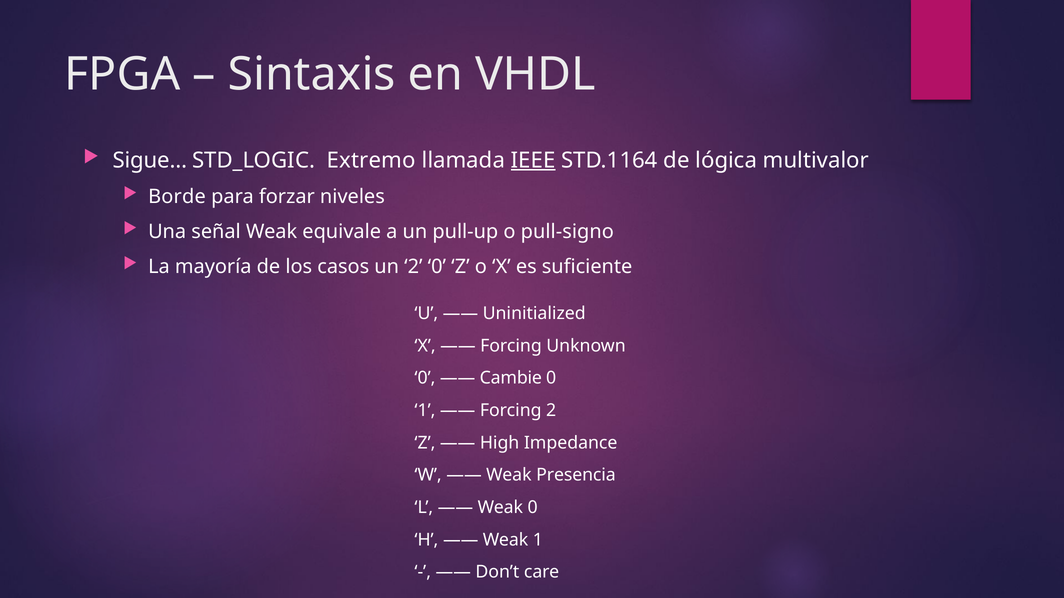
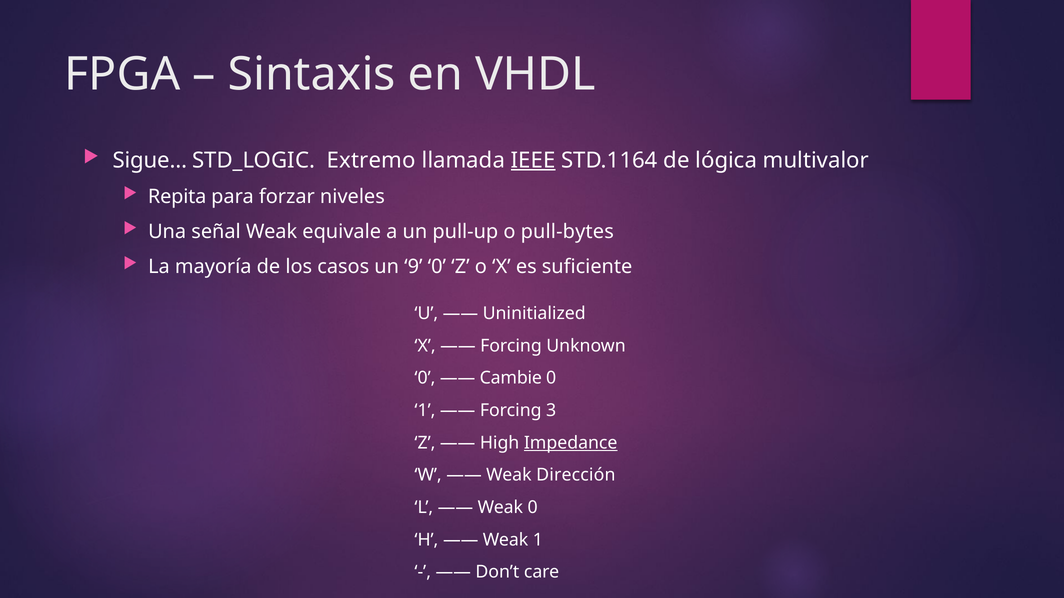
Borde: Borde -> Repita (177, 197)
pull-signo: pull-signo -> pull-bytes (567, 232)
un 2: 2 -> 9 (413, 267)
Forcing 2: 2 -> 3 (551, 411)
Impedance underline: none -> present (571, 443)
Presencia: Presencia -> Dirección (576, 475)
